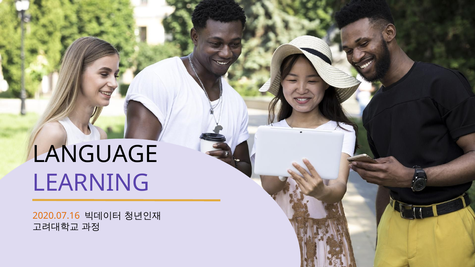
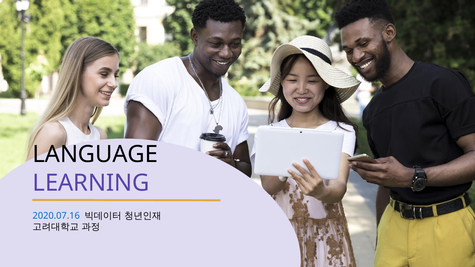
2020.07.16 colour: orange -> blue (56, 216)
